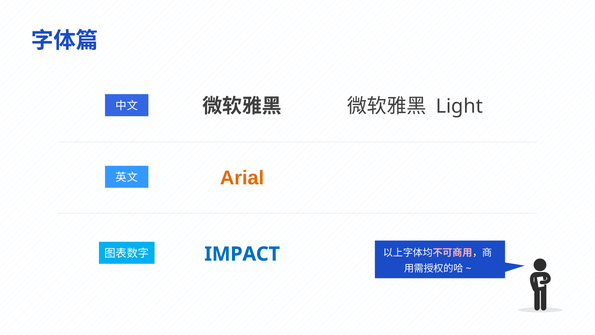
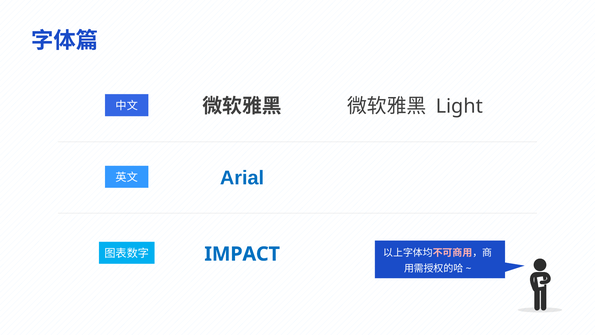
Arial colour: orange -> blue (242, 178)
